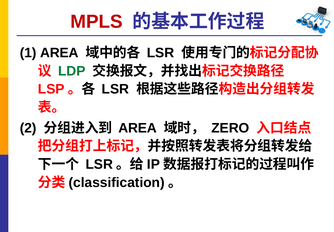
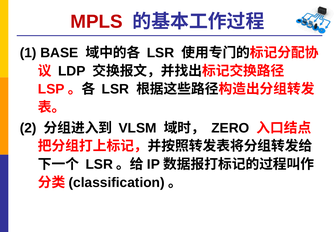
1 AREA: AREA -> BASE (59, 53)
LDP colour: green -> black (72, 71)
AREA: AREA -> VLSM (138, 128)
